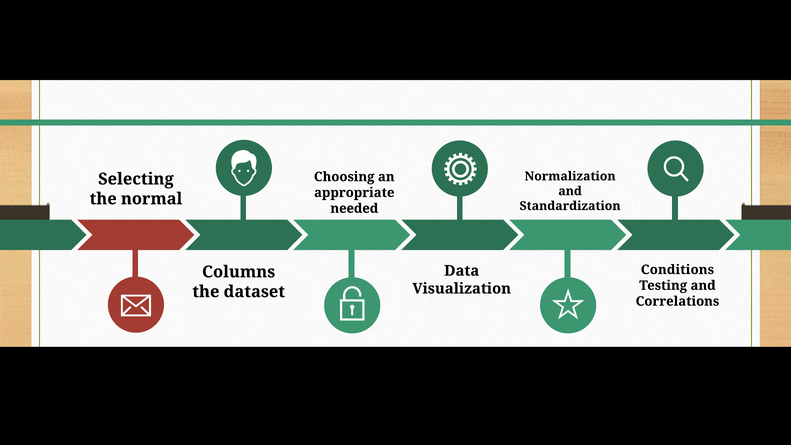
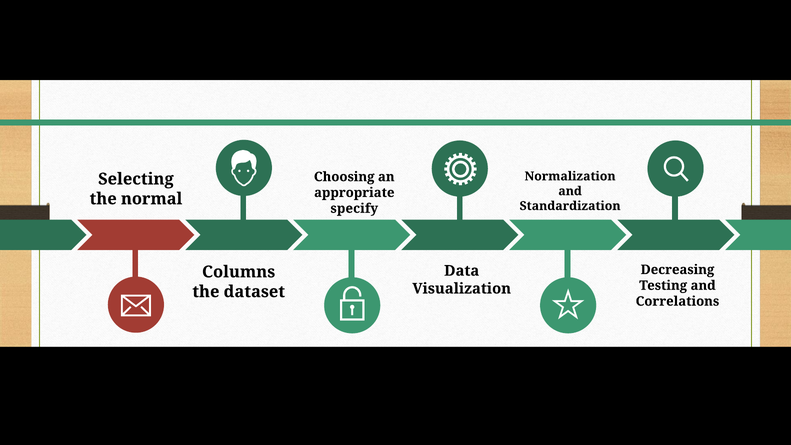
needed: needed -> specify (354, 208)
Conditions: Conditions -> Decreasing (677, 270)
